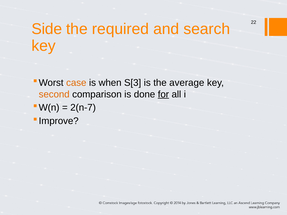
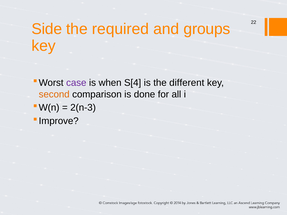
search: search -> groups (207, 29)
case colour: orange -> purple (76, 83)
S[3: S[3 -> S[4 (133, 83)
average: average -> different (187, 83)
for underline: present -> none (163, 94)
2(n-7: 2(n-7 -> 2(n-3 (83, 108)
